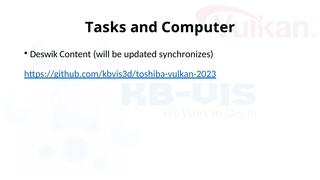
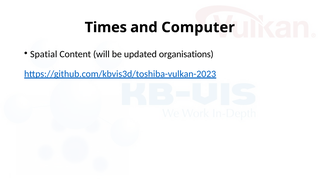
Tasks: Tasks -> Times (106, 27)
Deswik: Deswik -> Spatial (44, 54)
synchronizes: synchronizes -> organisations (186, 54)
